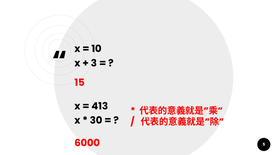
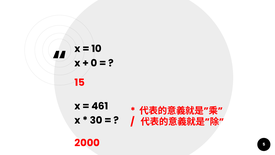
3: 3 -> 0 (94, 63)
413: 413 -> 461 (100, 106)
6000: 6000 -> 2000 (87, 143)
